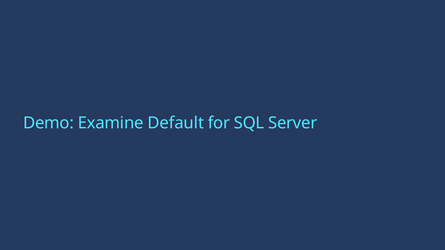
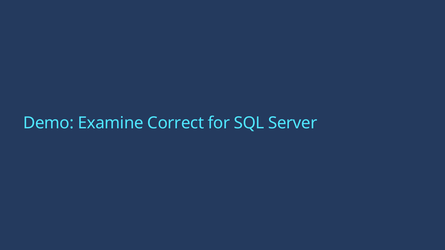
Default: Default -> Correct (176, 123)
